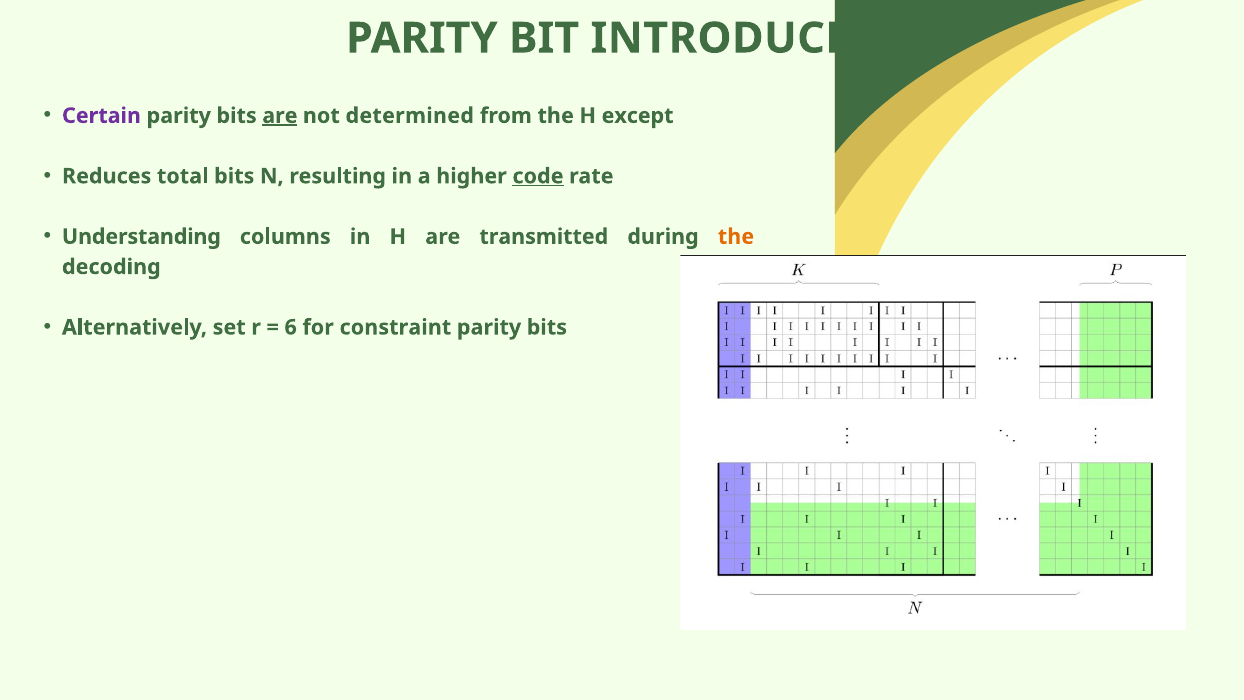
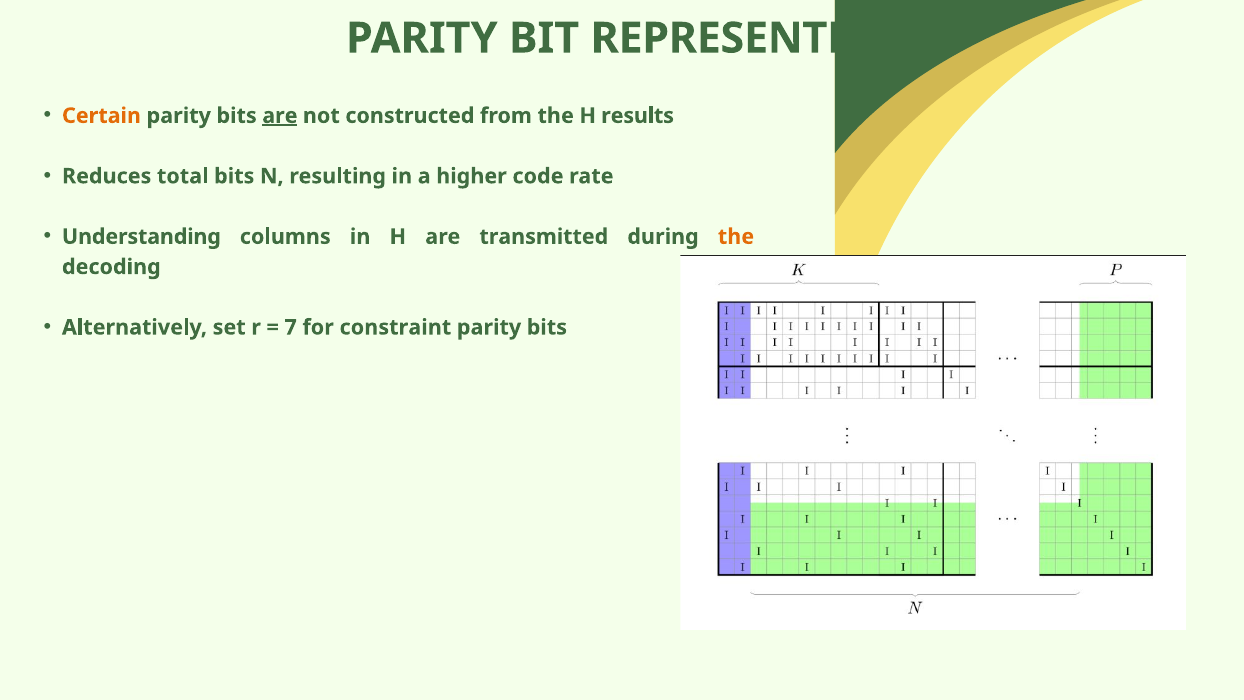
INTRODUCED: INTRODUCED -> REPRESENTED (736, 38)
Certain colour: purple -> orange (101, 116)
determined: determined -> constructed (410, 116)
except: except -> results (638, 116)
code underline: present -> none (538, 176)
6: 6 -> 7 (291, 327)
